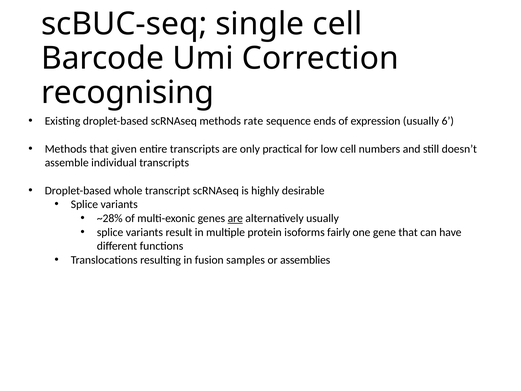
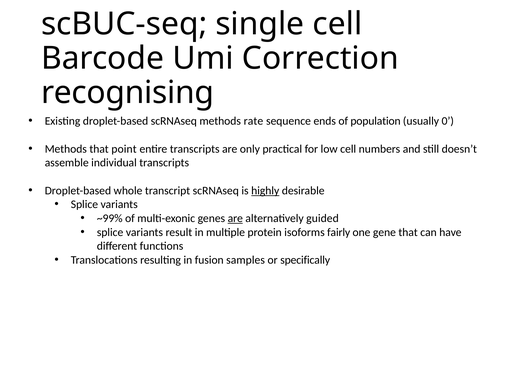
expression: expression -> population (376, 121)
6: 6 -> 0 (448, 121)
given: given -> point (124, 149)
highly underline: none -> present (265, 190)
~28%: ~28% -> ~99% (110, 218)
alternatively usually: usually -> guided (322, 218)
assemblies: assemblies -> specifically (305, 260)
